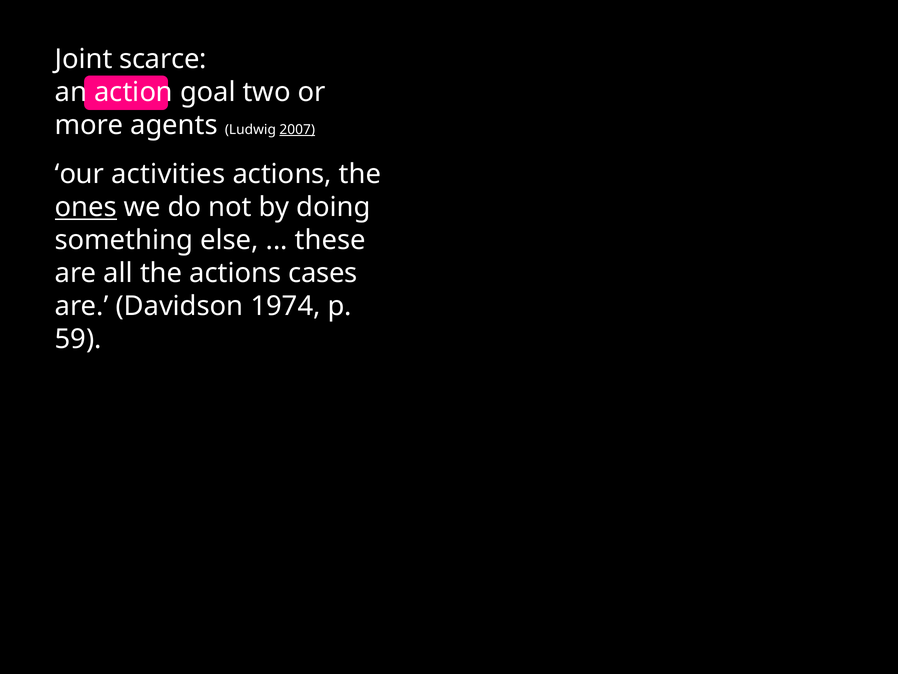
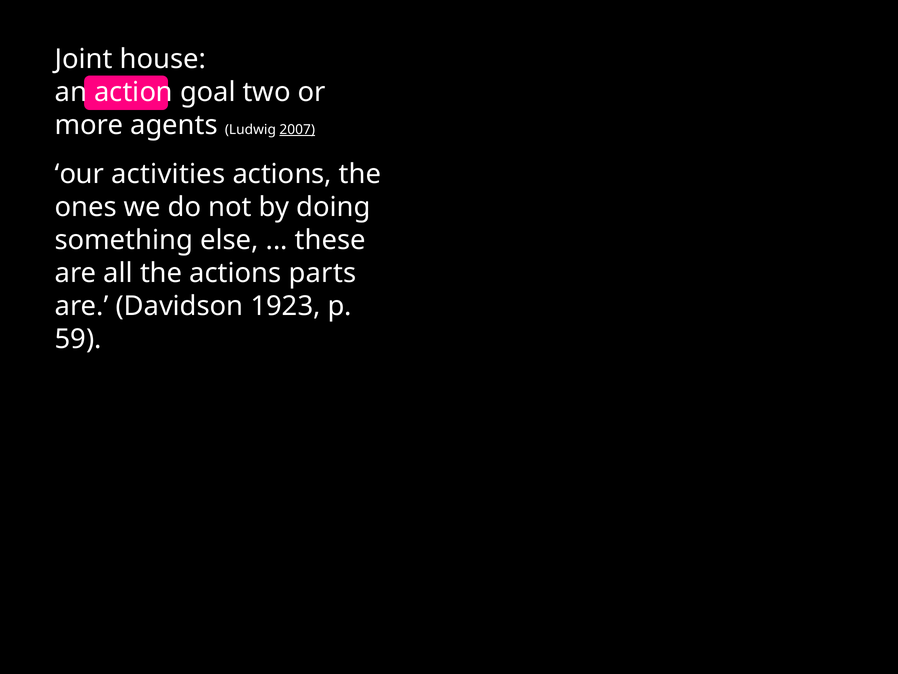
scarce: scarce -> house (163, 59)
ones underline: present -> none (86, 207)
cases: cases -> parts (323, 273)
1974: 1974 -> 1923 (286, 306)
